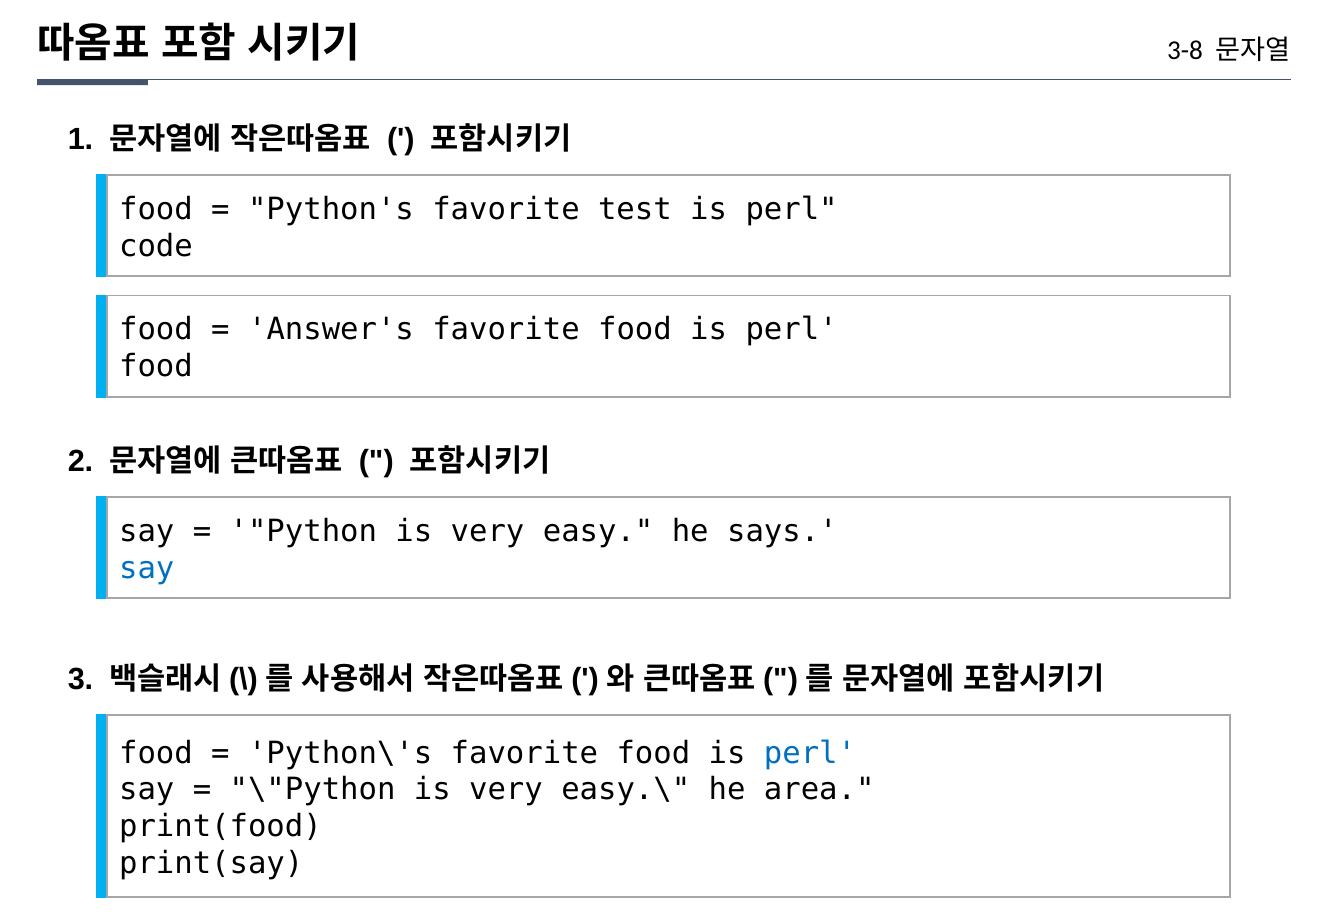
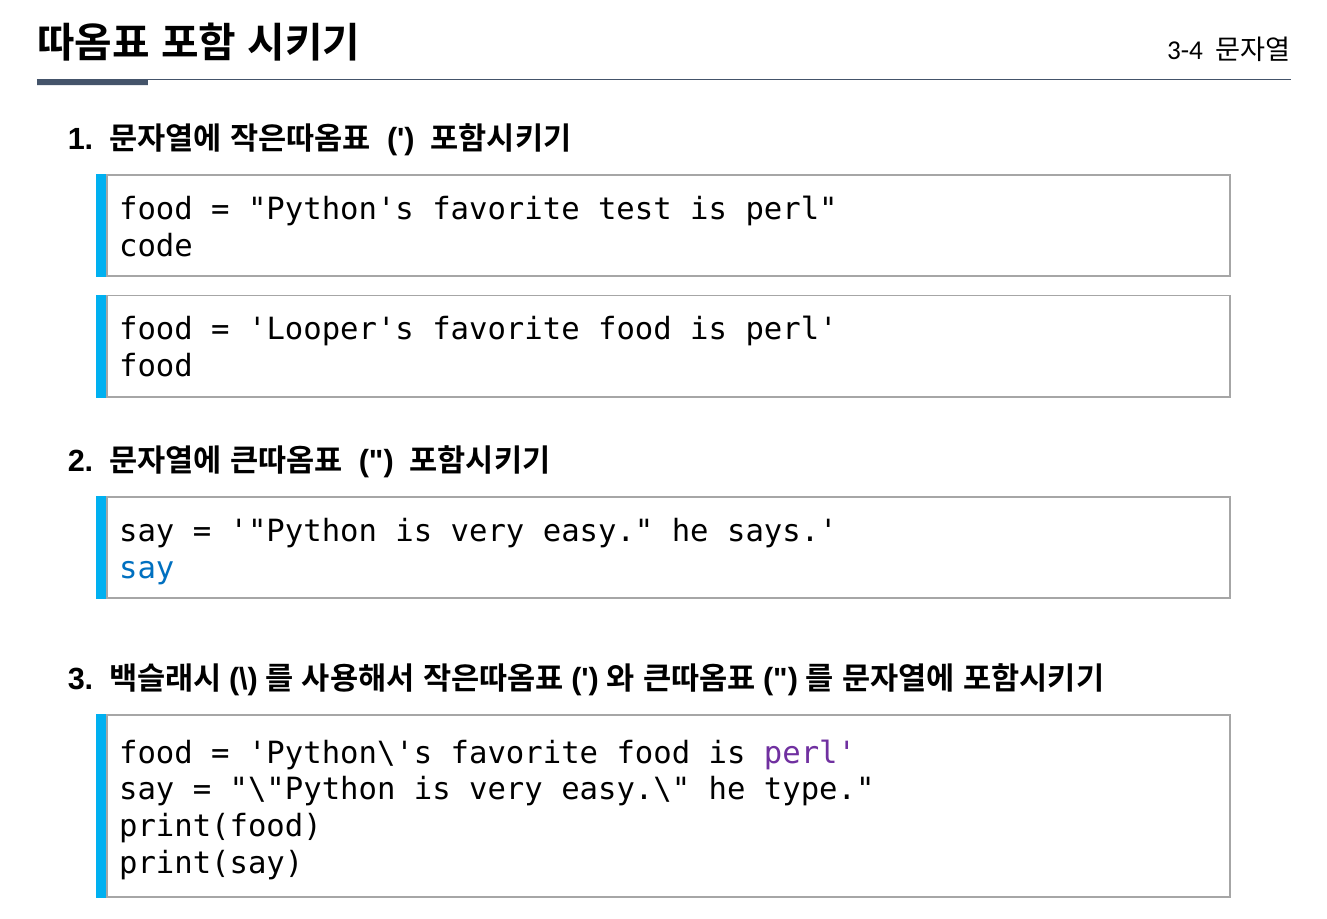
3-8: 3-8 -> 3-4 (1185, 50)
Answer's: Answer's -> Looper's (331, 330)
perl colour: blue -> purple (810, 753)
area: area -> type (819, 790)
